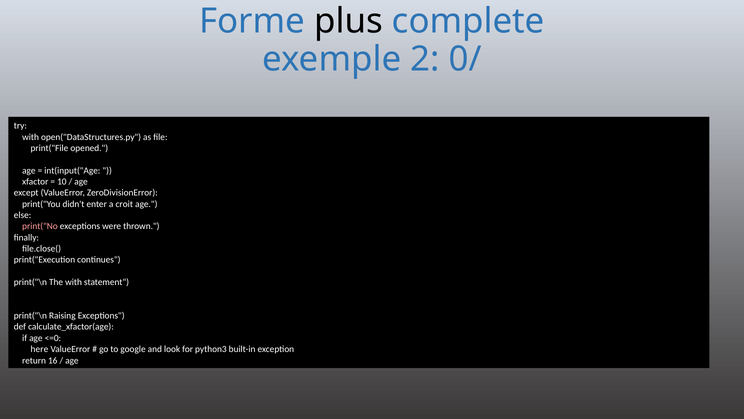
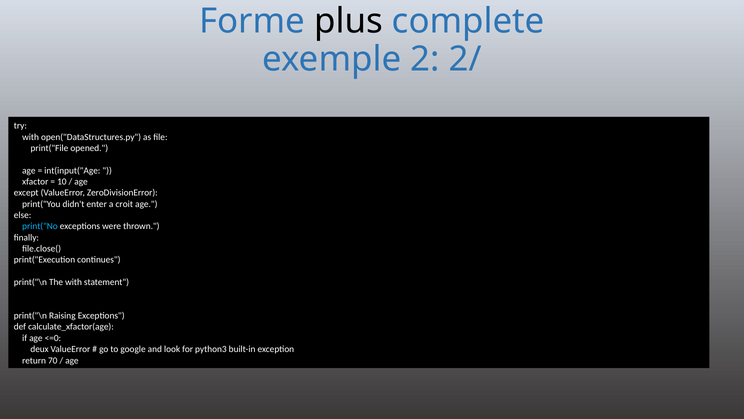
0/: 0/ -> 2/ (465, 59)
print("No colour: pink -> light blue (40, 226)
here: here -> deux (40, 349)
16: 16 -> 70 (53, 360)
